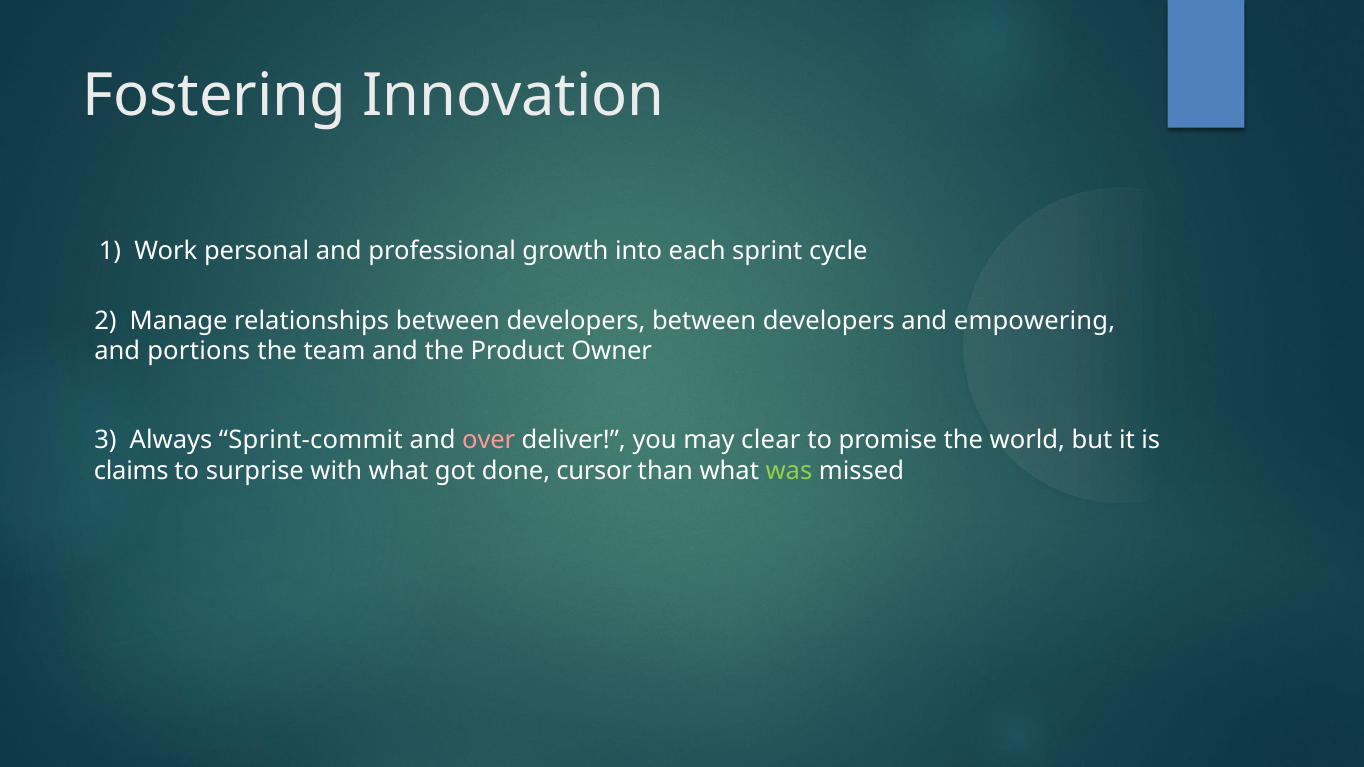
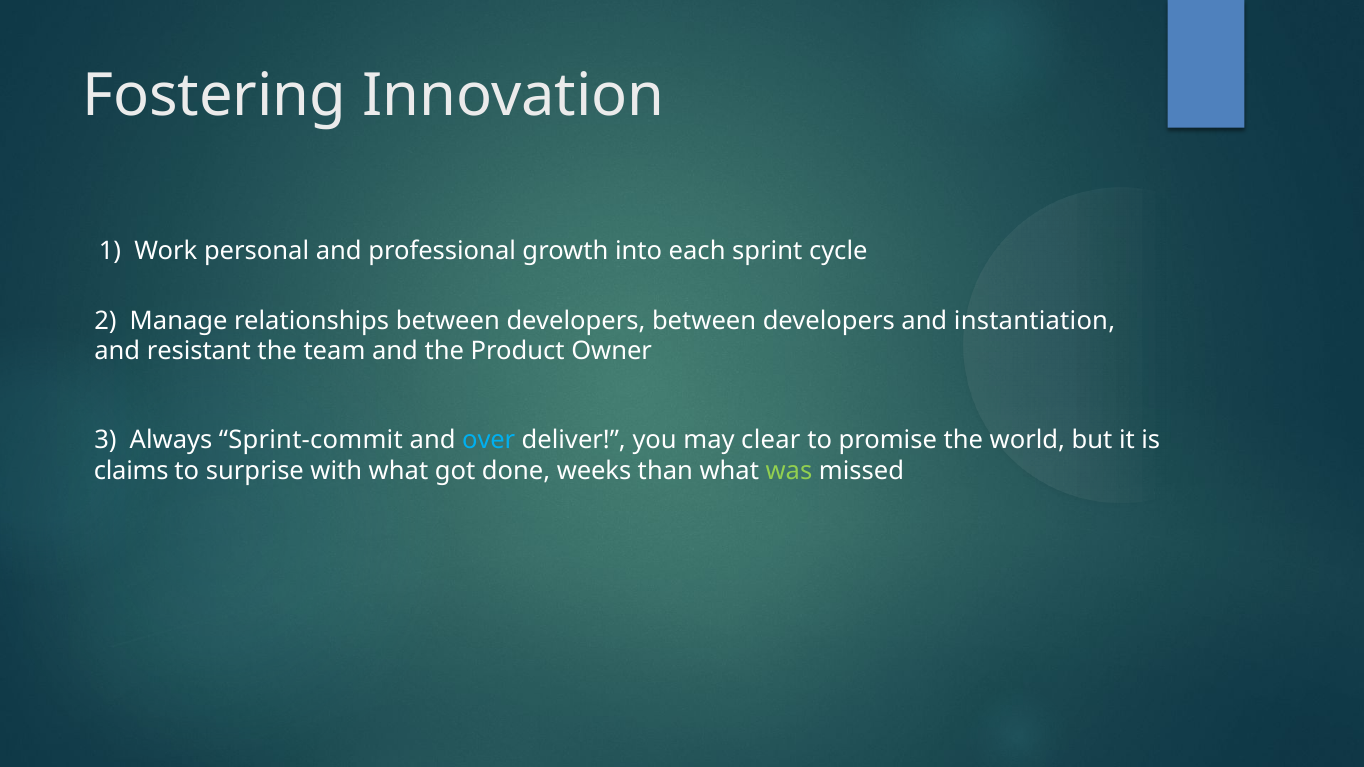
empowering: empowering -> instantiation (1035, 321)
portions: portions -> resistant (199, 352)
over colour: pink -> light blue (489, 440)
cursor: cursor -> weeks (594, 471)
